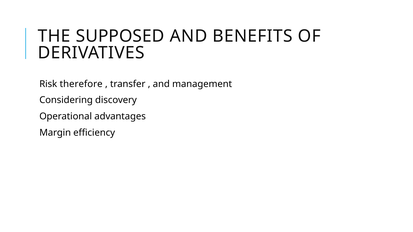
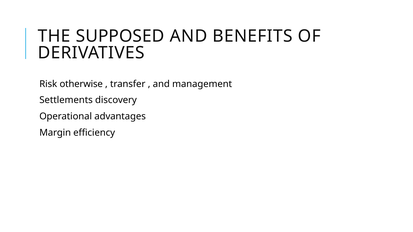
therefore: therefore -> otherwise (81, 84)
Considering: Considering -> Settlements (66, 100)
